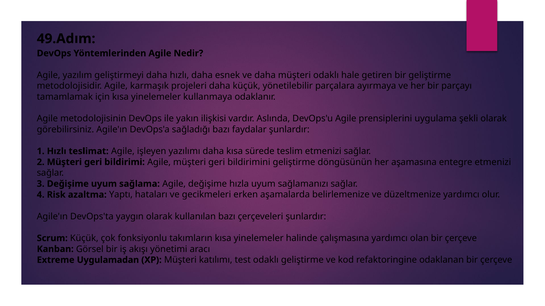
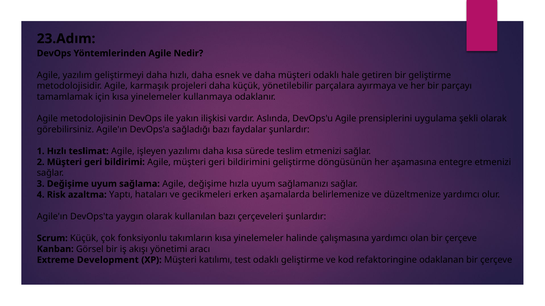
49.Adım: 49.Adım -> 23.Adım (66, 39)
Uygulamadan: Uygulamadan -> Development (108, 260)
